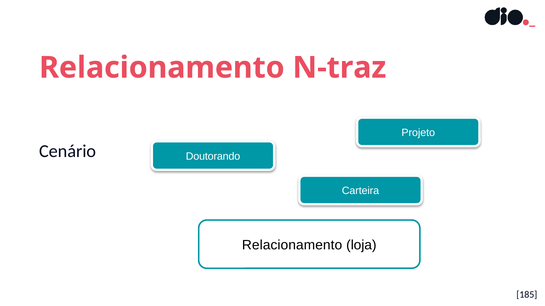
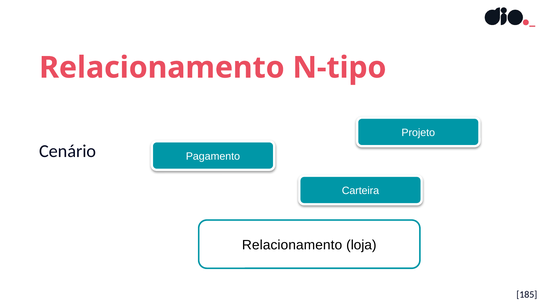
N-traz: N-traz -> N-tipo (339, 68)
Doutorando: Doutorando -> Pagamento (213, 157)
